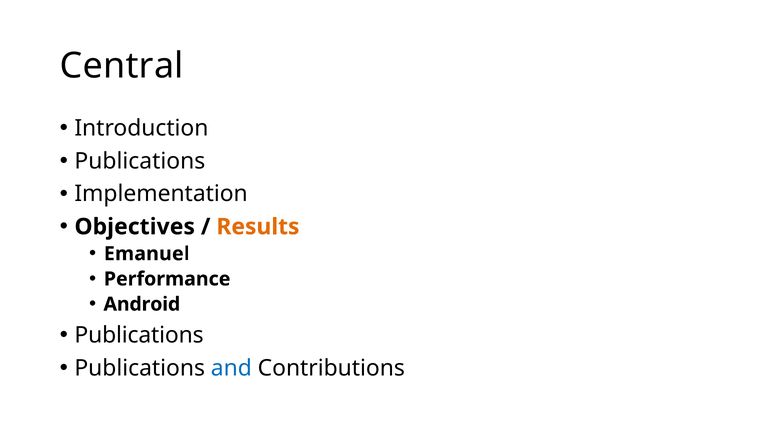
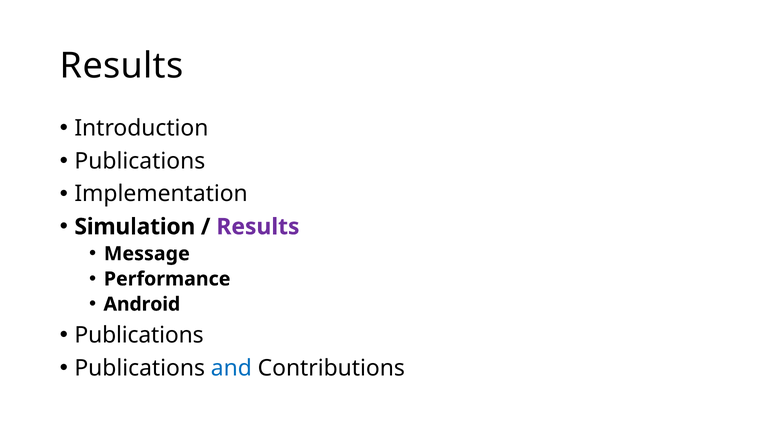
Central: Central -> Results (122, 66)
Objectives: Objectives -> Simulation (135, 227)
Results colour: orange -> purple (258, 227)
Emanuel: Emanuel -> Message (147, 254)
